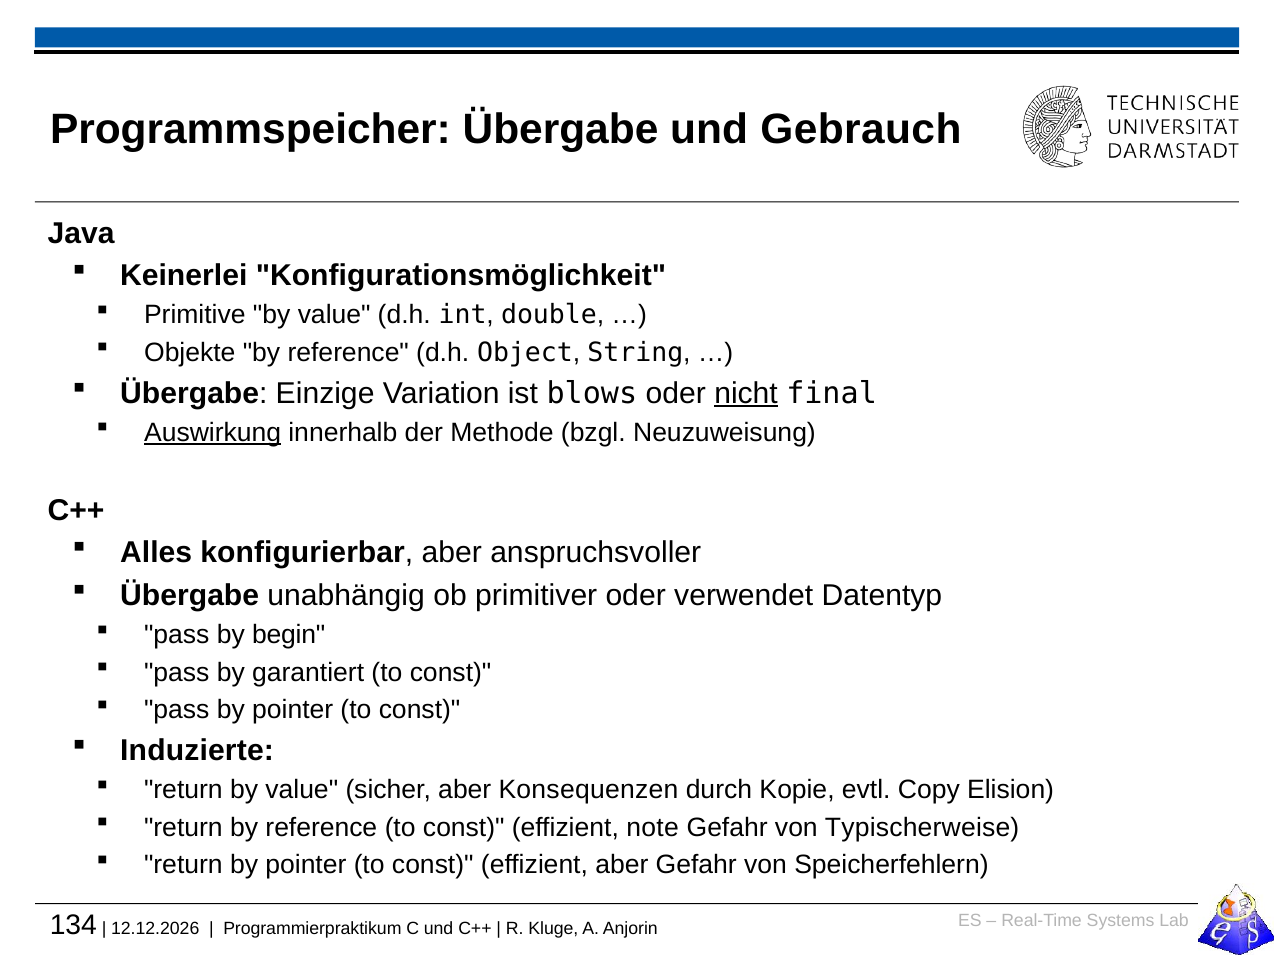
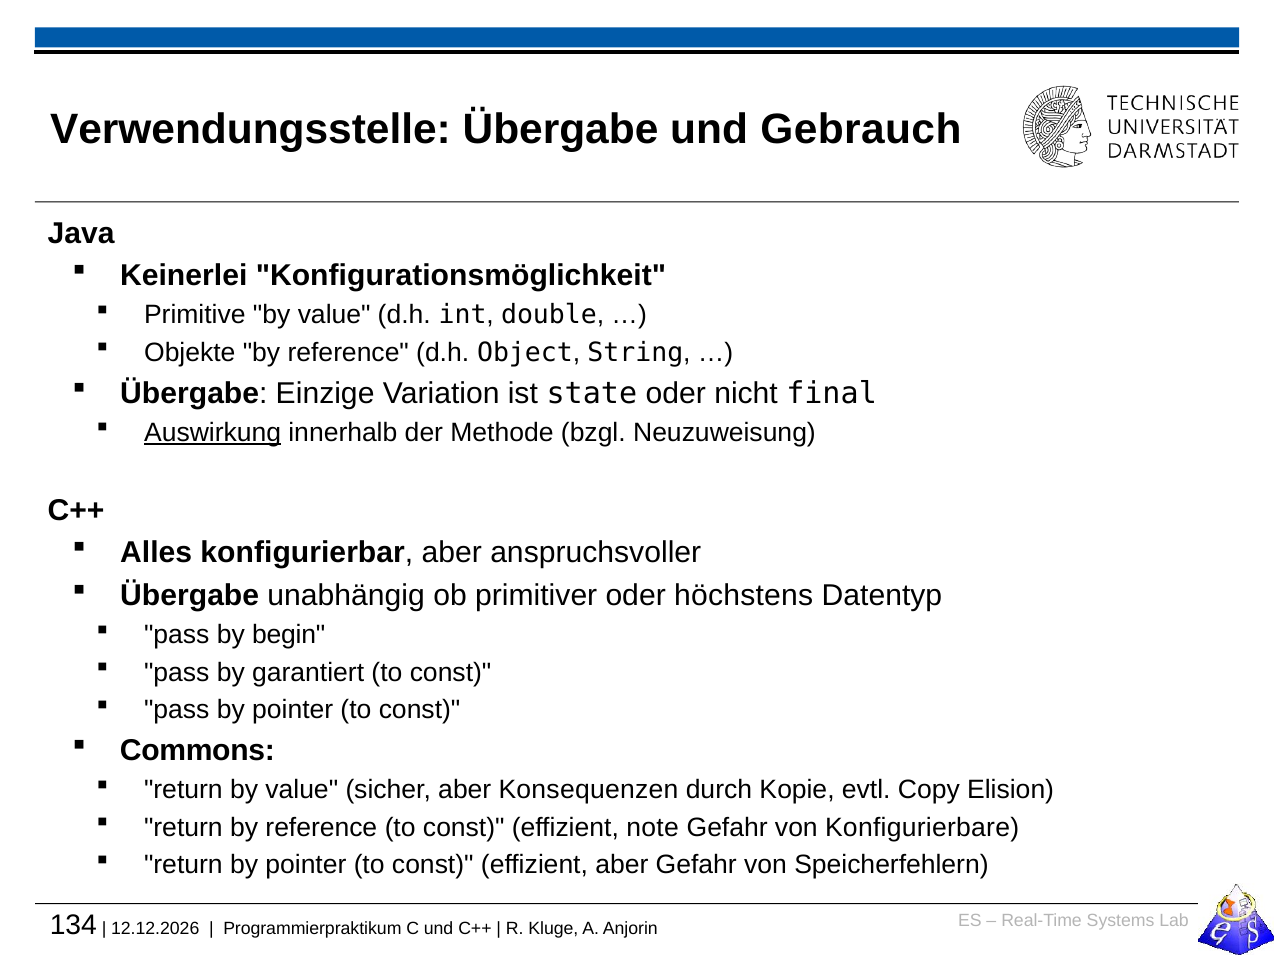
Programmspeicher: Programmspeicher -> Verwendungsstelle (250, 129)
blows: blows -> state (592, 393)
nicht underline: present -> none (746, 393)
verwendet: verwendet -> höchstens (744, 596)
Induzierte: Induzierte -> Commons (197, 751)
Typischerweise: Typischerweise -> Konfigurierbare (922, 828)
